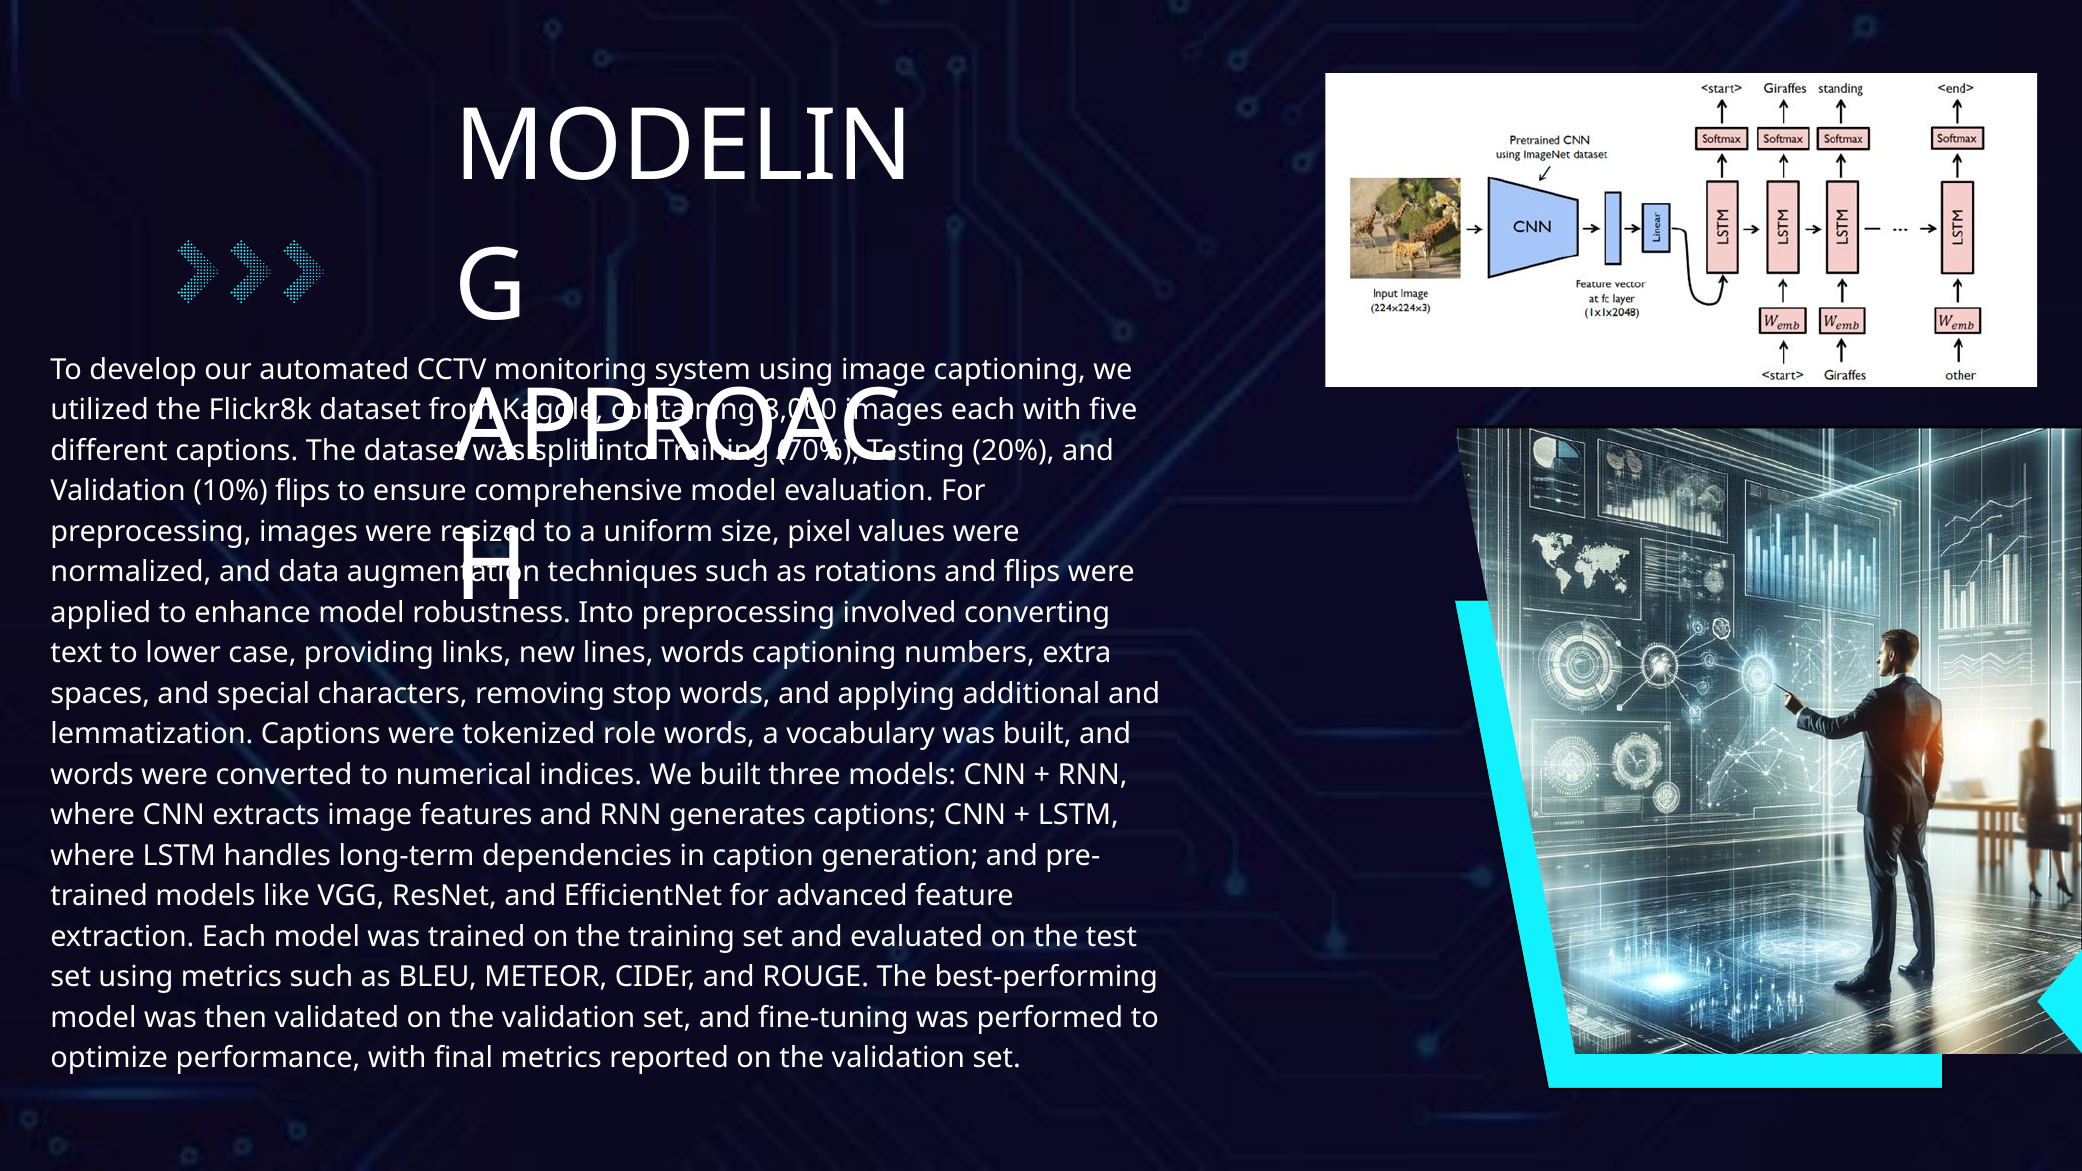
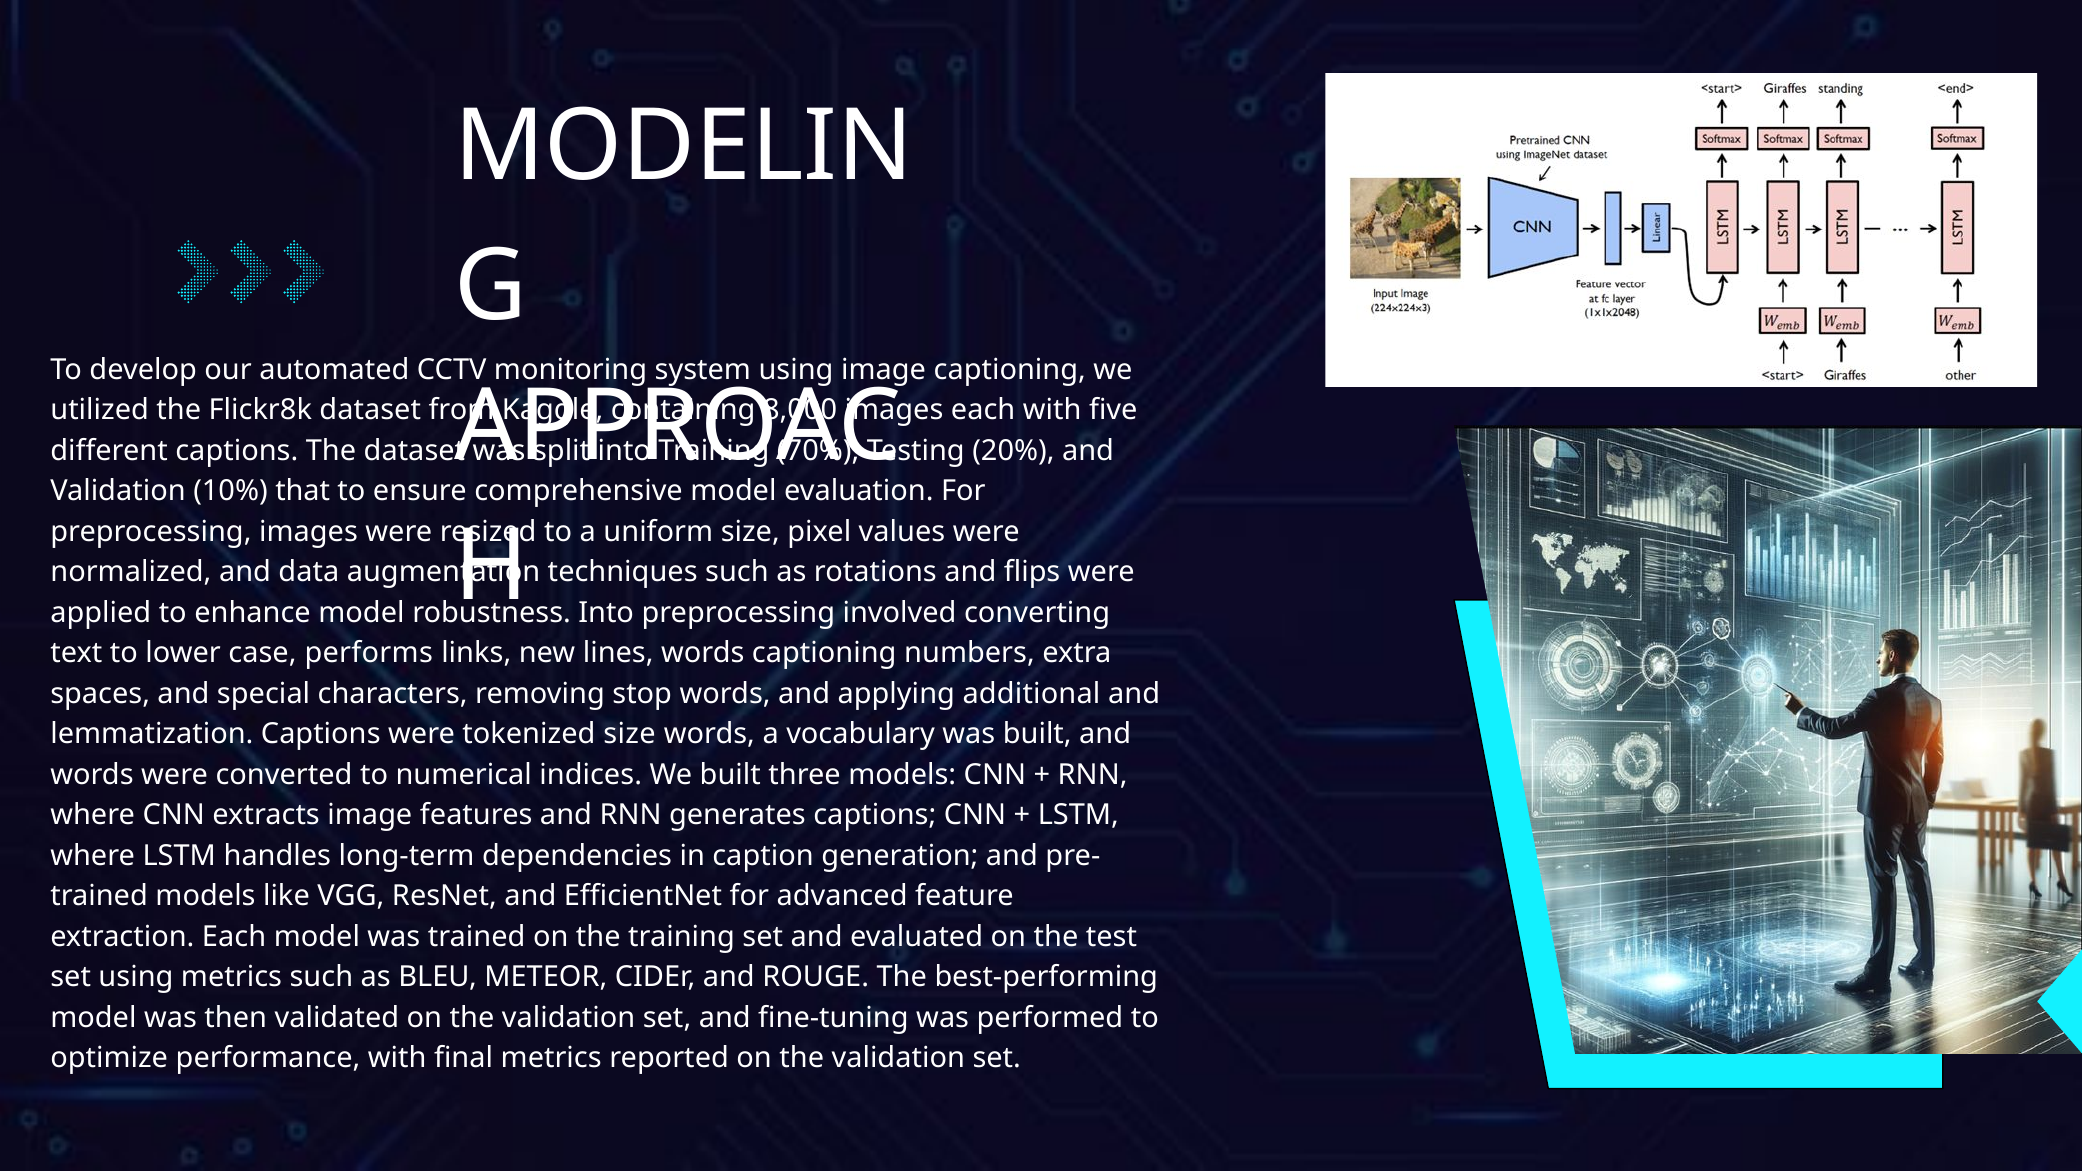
10% flips: flips -> that (303, 491)
providing: providing -> performs (369, 653)
tokenized role: role -> size (630, 734)
